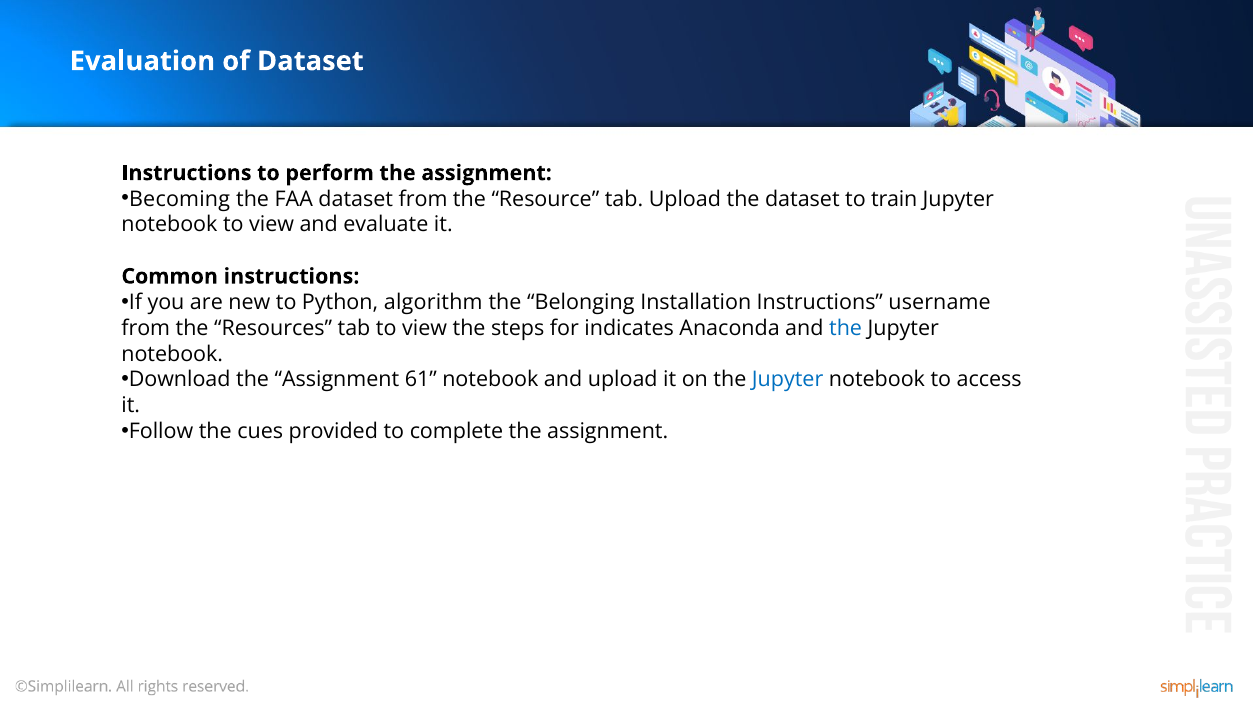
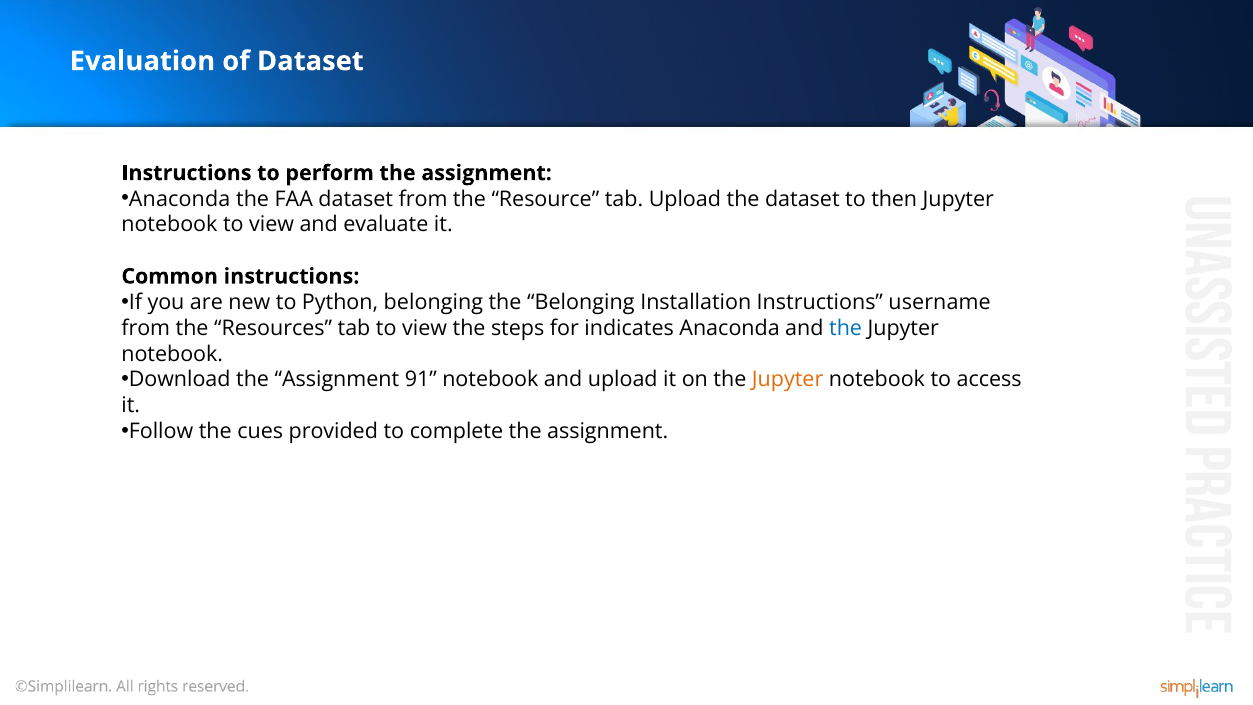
Becoming: Becoming -> Anaconda (180, 199)
train: train -> then (894, 199)
Python algorithm: algorithm -> belonging (433, 302)
61: 61 -> 91 (421, 380)
Jupyter colour: blue -> orange (788, 380)
